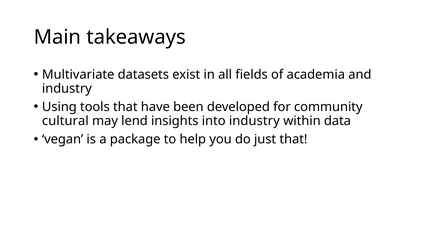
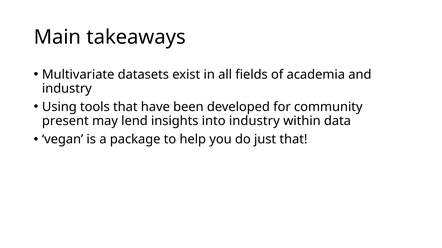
cultural: cultural -> present (65, 121)
